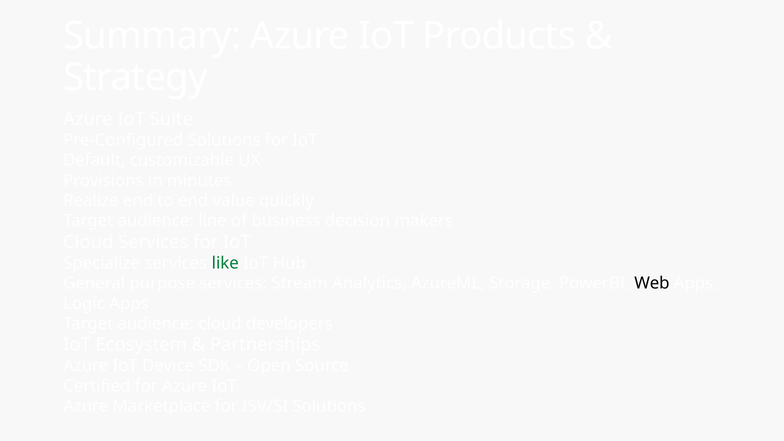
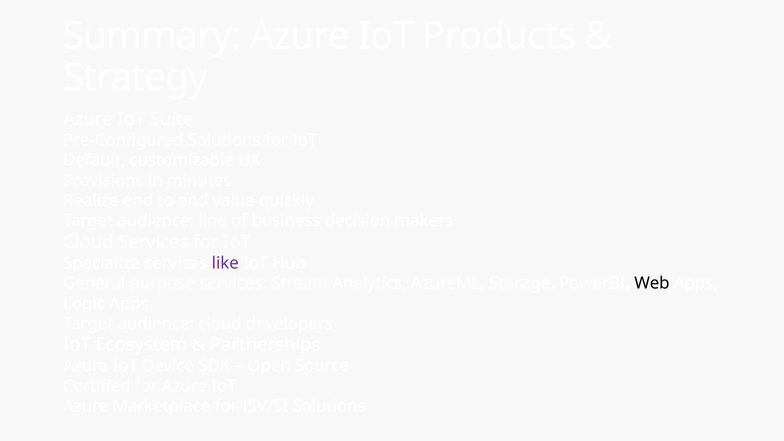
like colour: green -> purple (225, 263)
